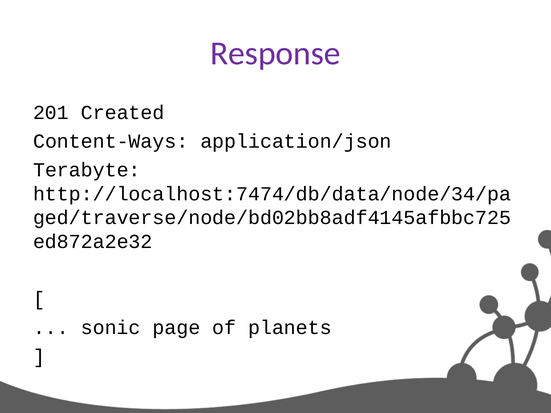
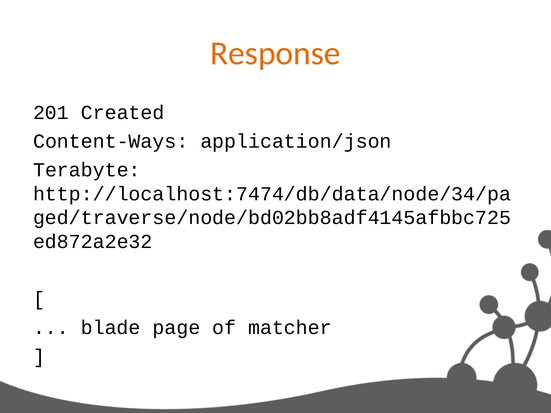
Response colour: purple -> orange (275, 53)
sonic: sonic -> blade (111, 328)
planets: planets -> matcher (290, 328)
